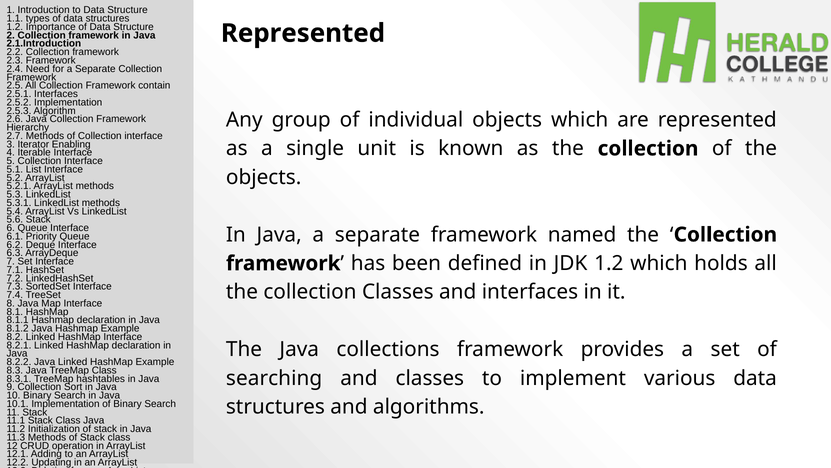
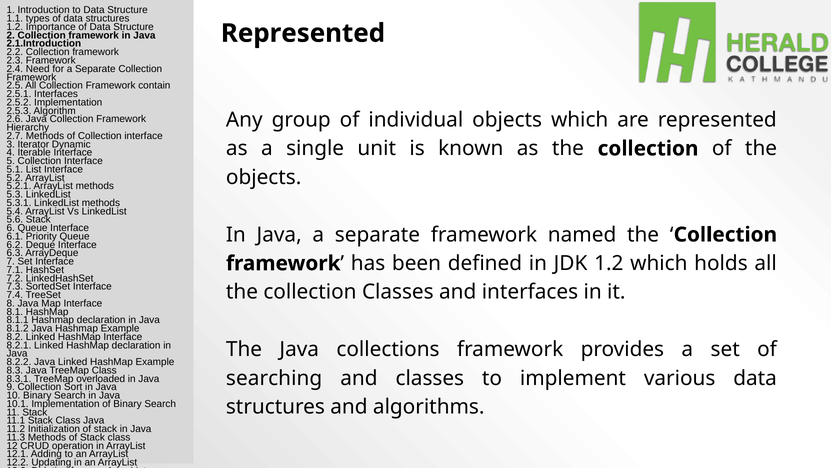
Enabling: Enabling -> Dynamic (71, 144)
hashtables: hashtables -> overloaded (101, 378)
